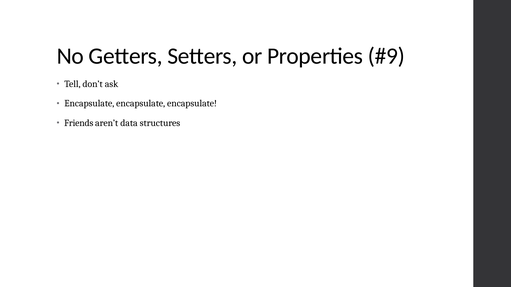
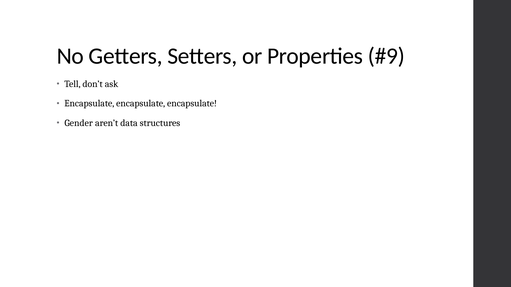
Friends: Friends -> Gender (79, 123)
